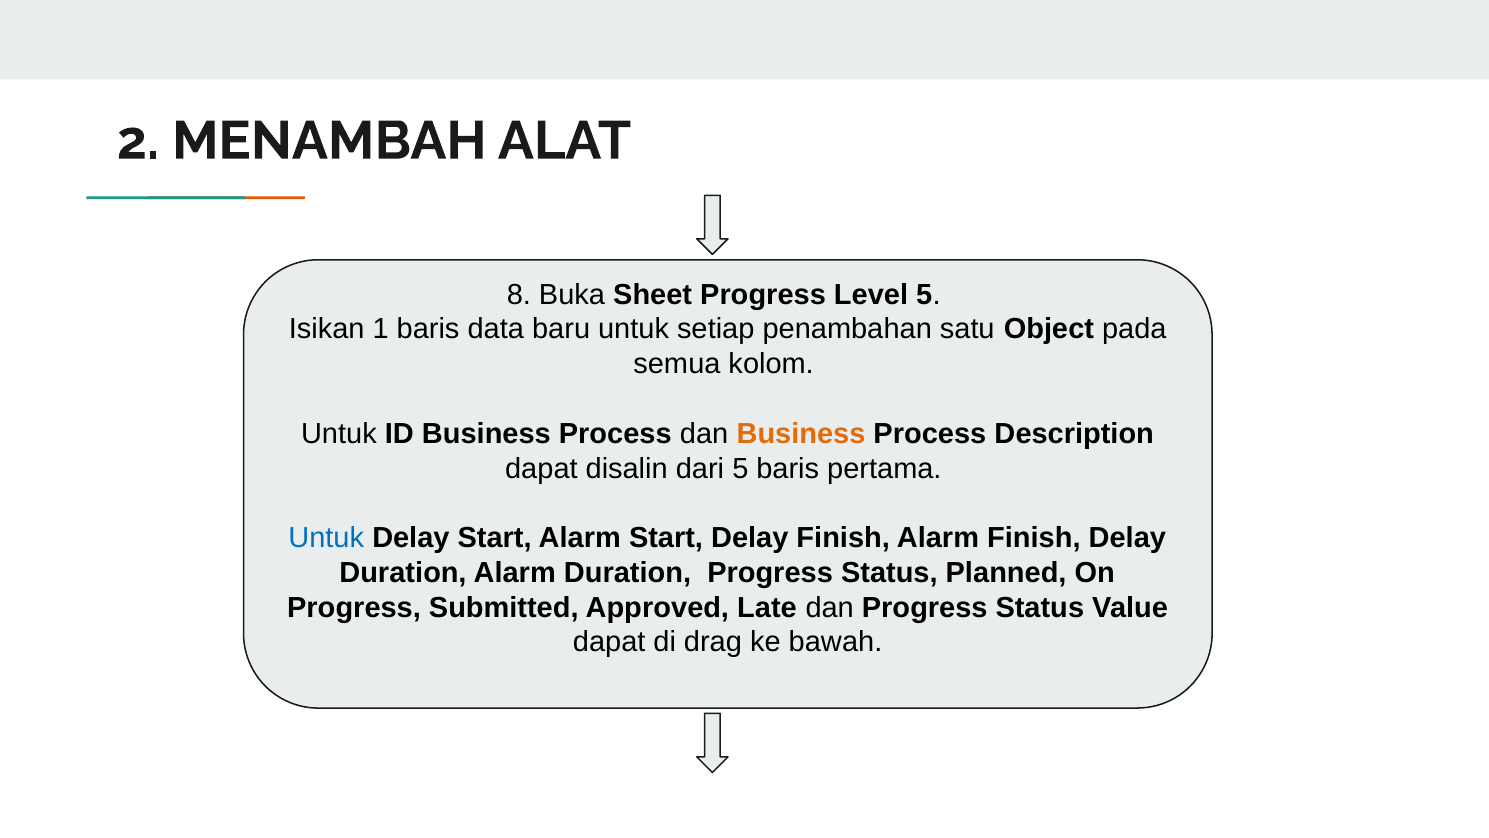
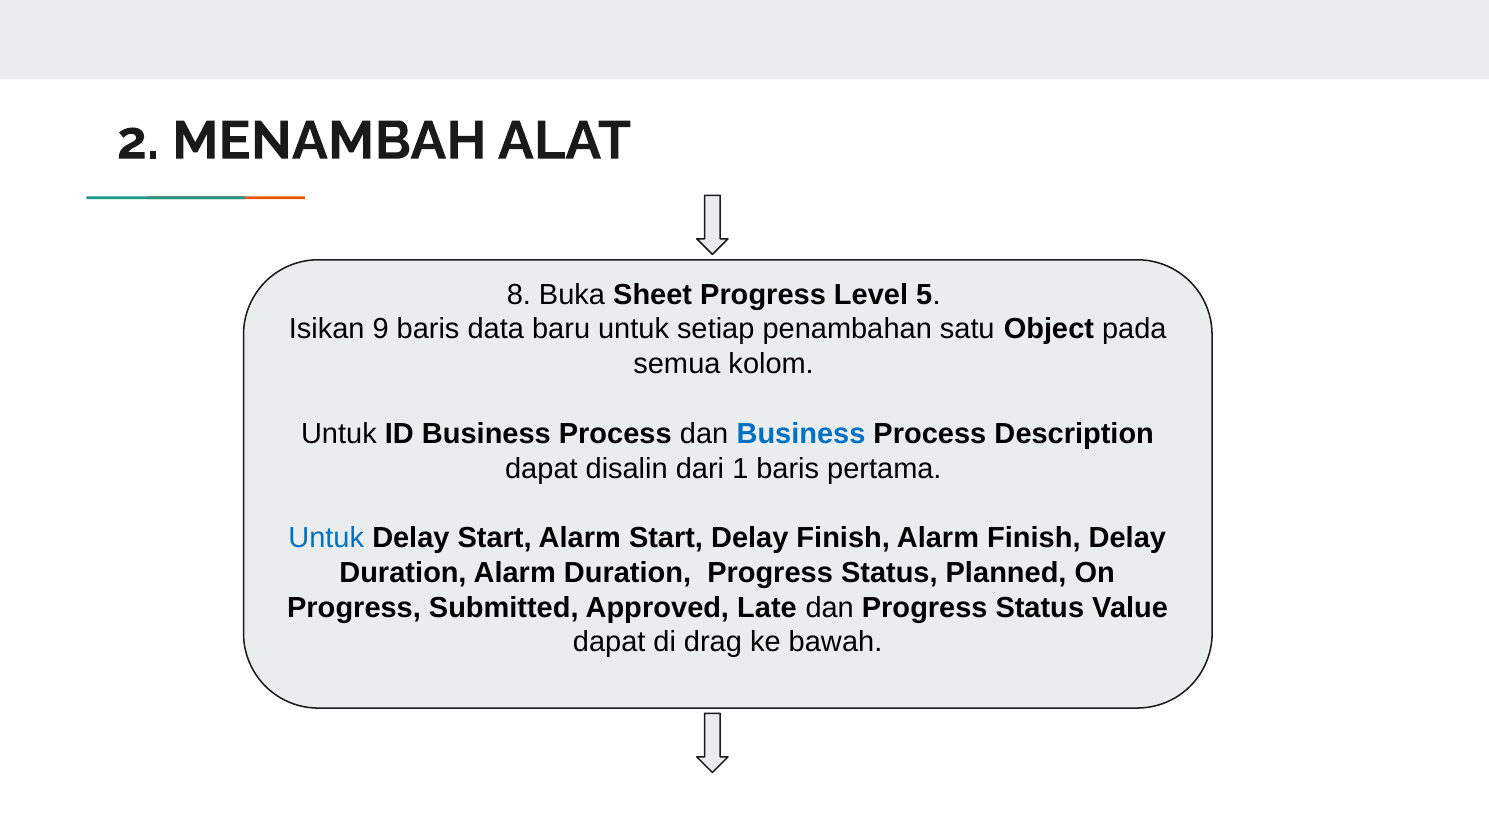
1: 1 -> 9 (381, 329)
Business colour: orange -> blue (801, 434)
dari 5: 5 -> 1 (740, 468)
